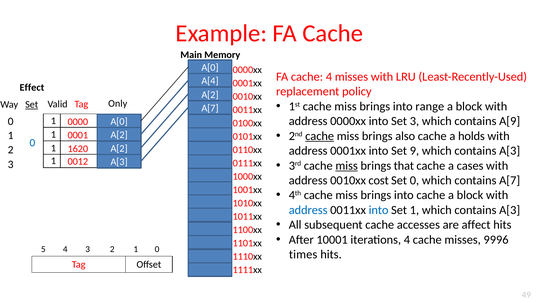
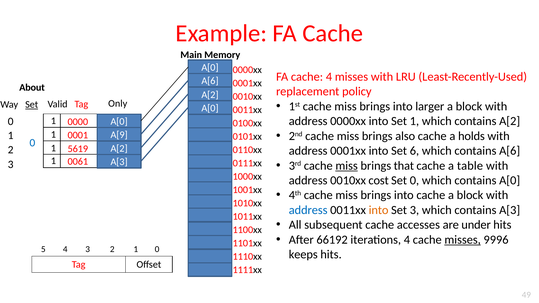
A[4: A[4 -> A[6 (210, 81)
Effect: Effect -> About (32, 88)
range: range -> larger (430, 106)
A[7: A[7 -> A[0 (210, 108)
Set 3: 3 -> 1 (414, 121)
contains A[9: A[9 -> A[2 (510, 121)
cache underline: present -> none (320, 136)
A[2: A[2 -> A[9 (119, 135)
1620: 1620 -> 5619 (78, 149)
9: 9 -> 6 (414, 151)
A[3: A[3 -> A[6 (510, 151)
0012: 0012 -> 0061 (78, 162)
cases: cases -> table (470, 166)
contains A[7: A[7 -> A[0 (510, 181)
into colour: blue -> orange (379, 210)
Set 1: 1 -> 3 (414, 210)
affect: affect -> under (476, 225)
10001: 10001 -> 66192 (332, 240)
misses underline: none -> present (463, 240)
times: times -> keeps (303, 255)
